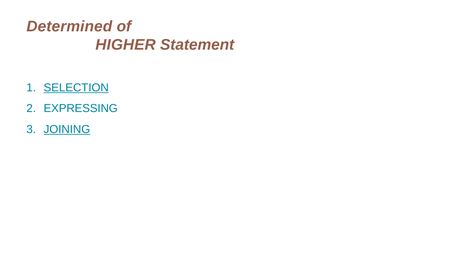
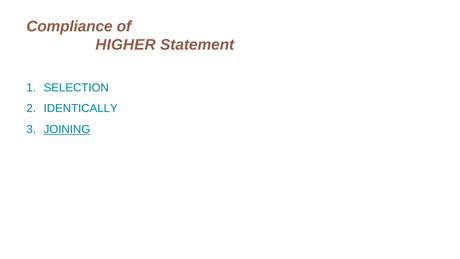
Determined: Determined -> Compliance (69, 26)
SELECTION underline: present -> none (76, 88)
EXPRESSING: EXPRESSING -> IDENTICALLY (81, 108)
